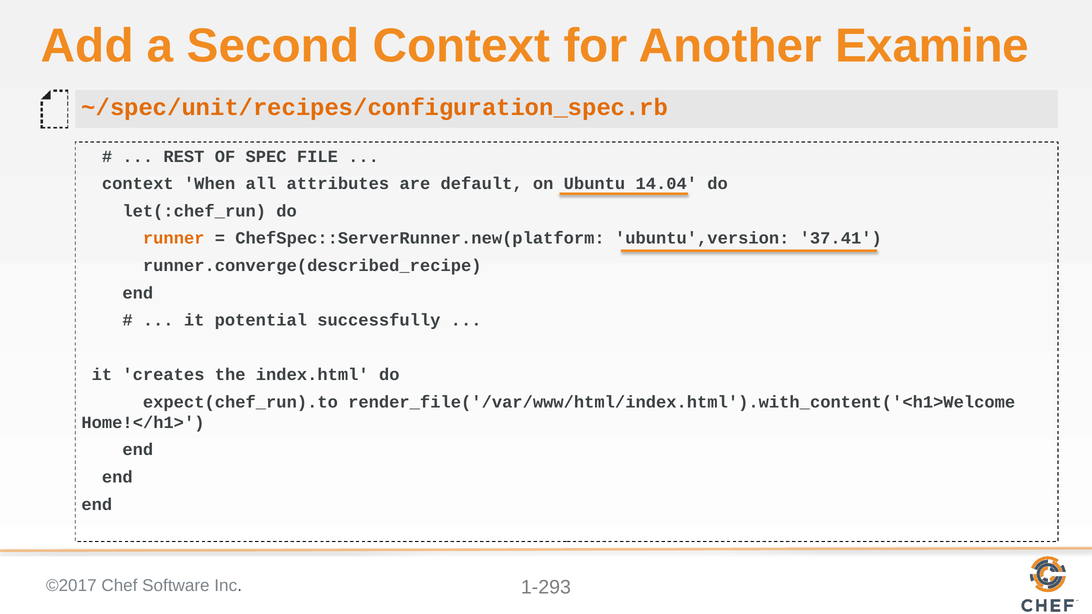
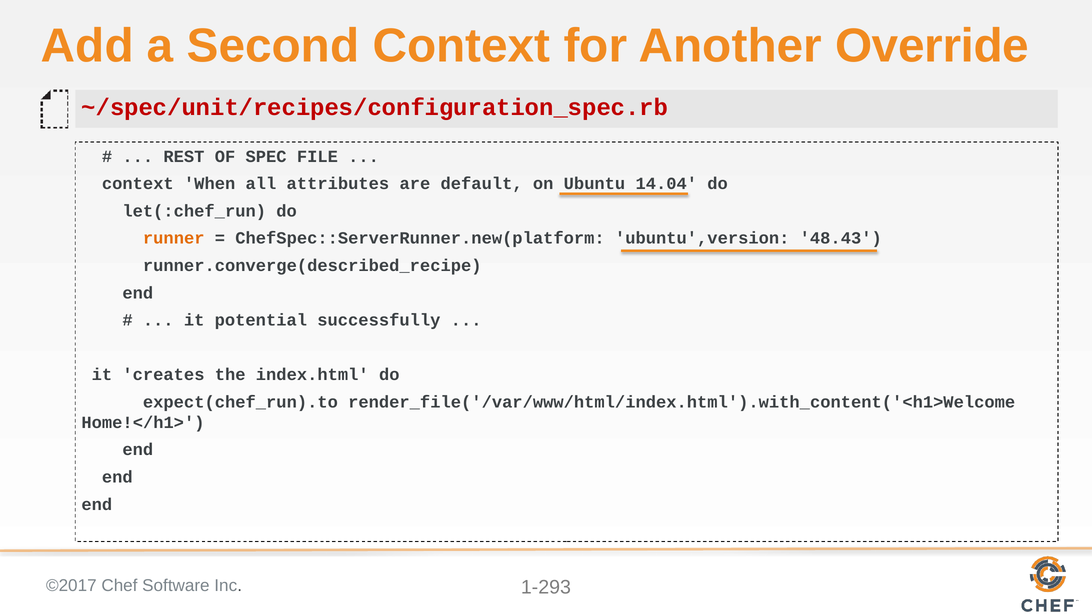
Examine: Examine -> Override (932, 46)
~/spec/unit/recipes/configuration_spec.rb colour: orange -> red (375, 107)
37.41: 37.41 -> 48.43 (841, 238)
